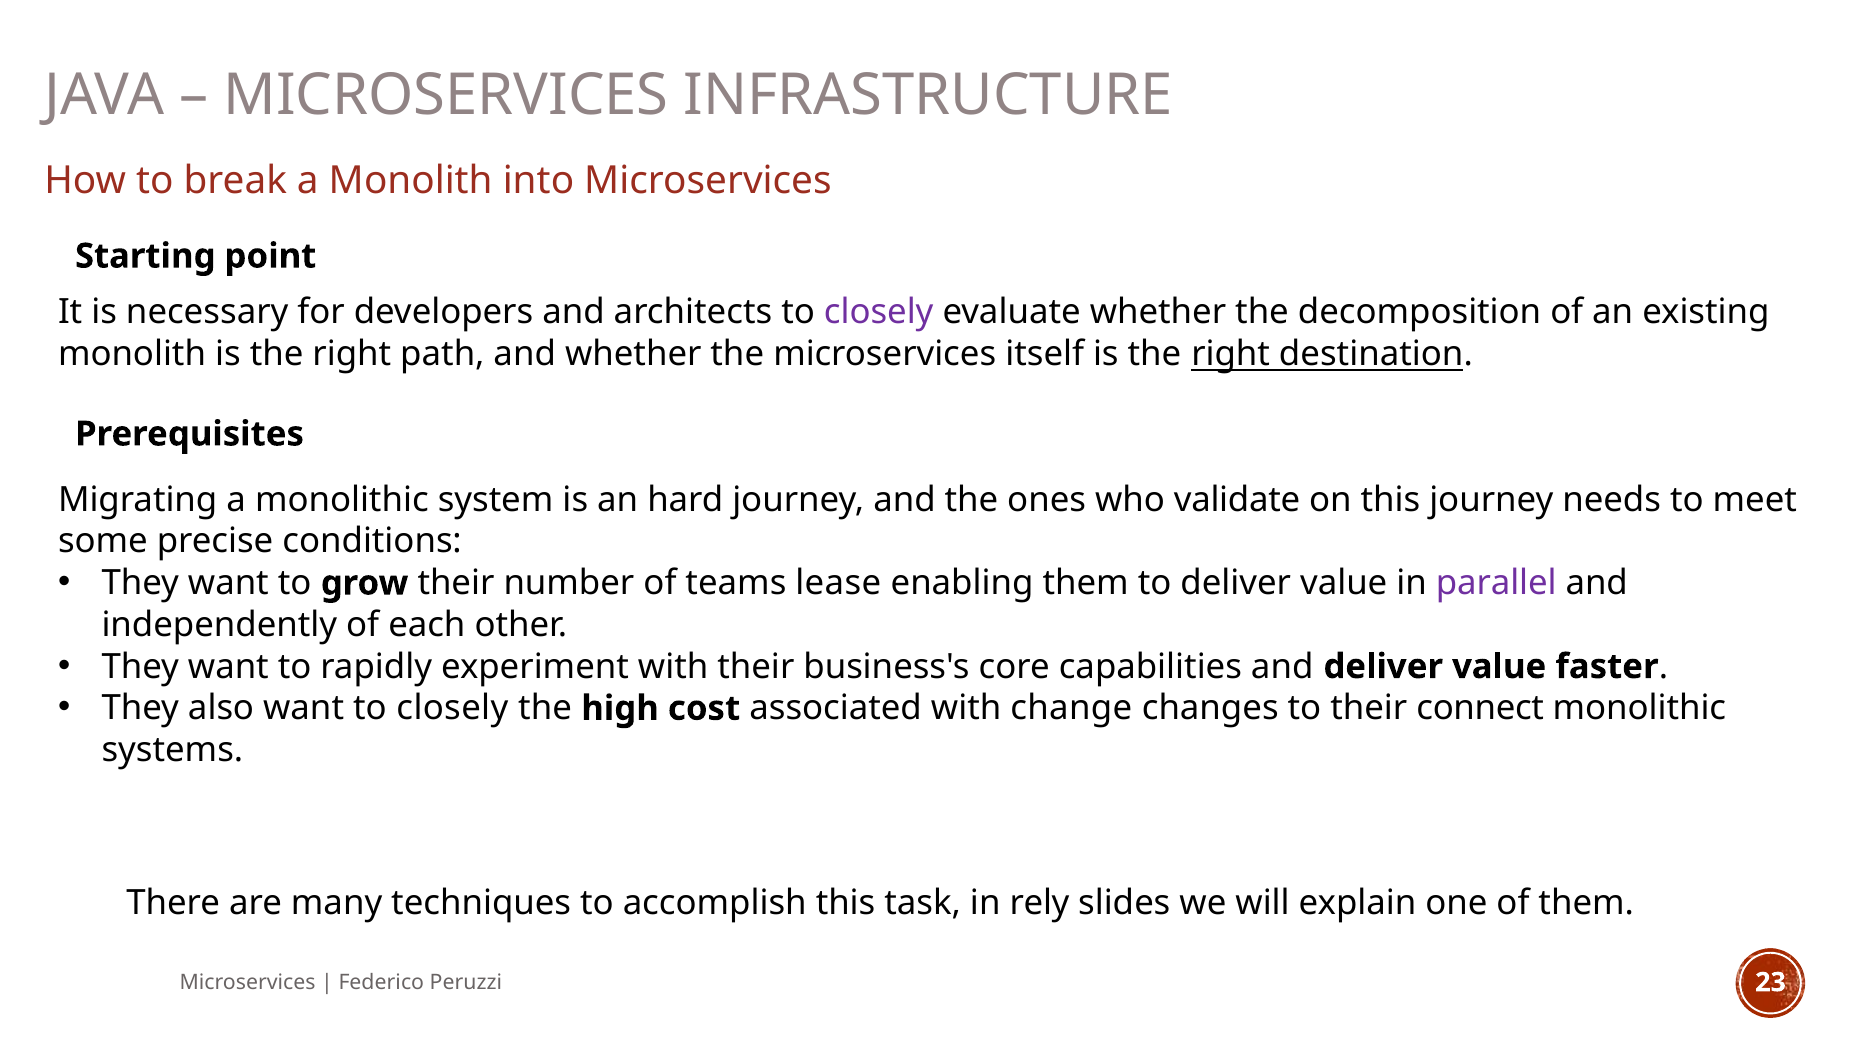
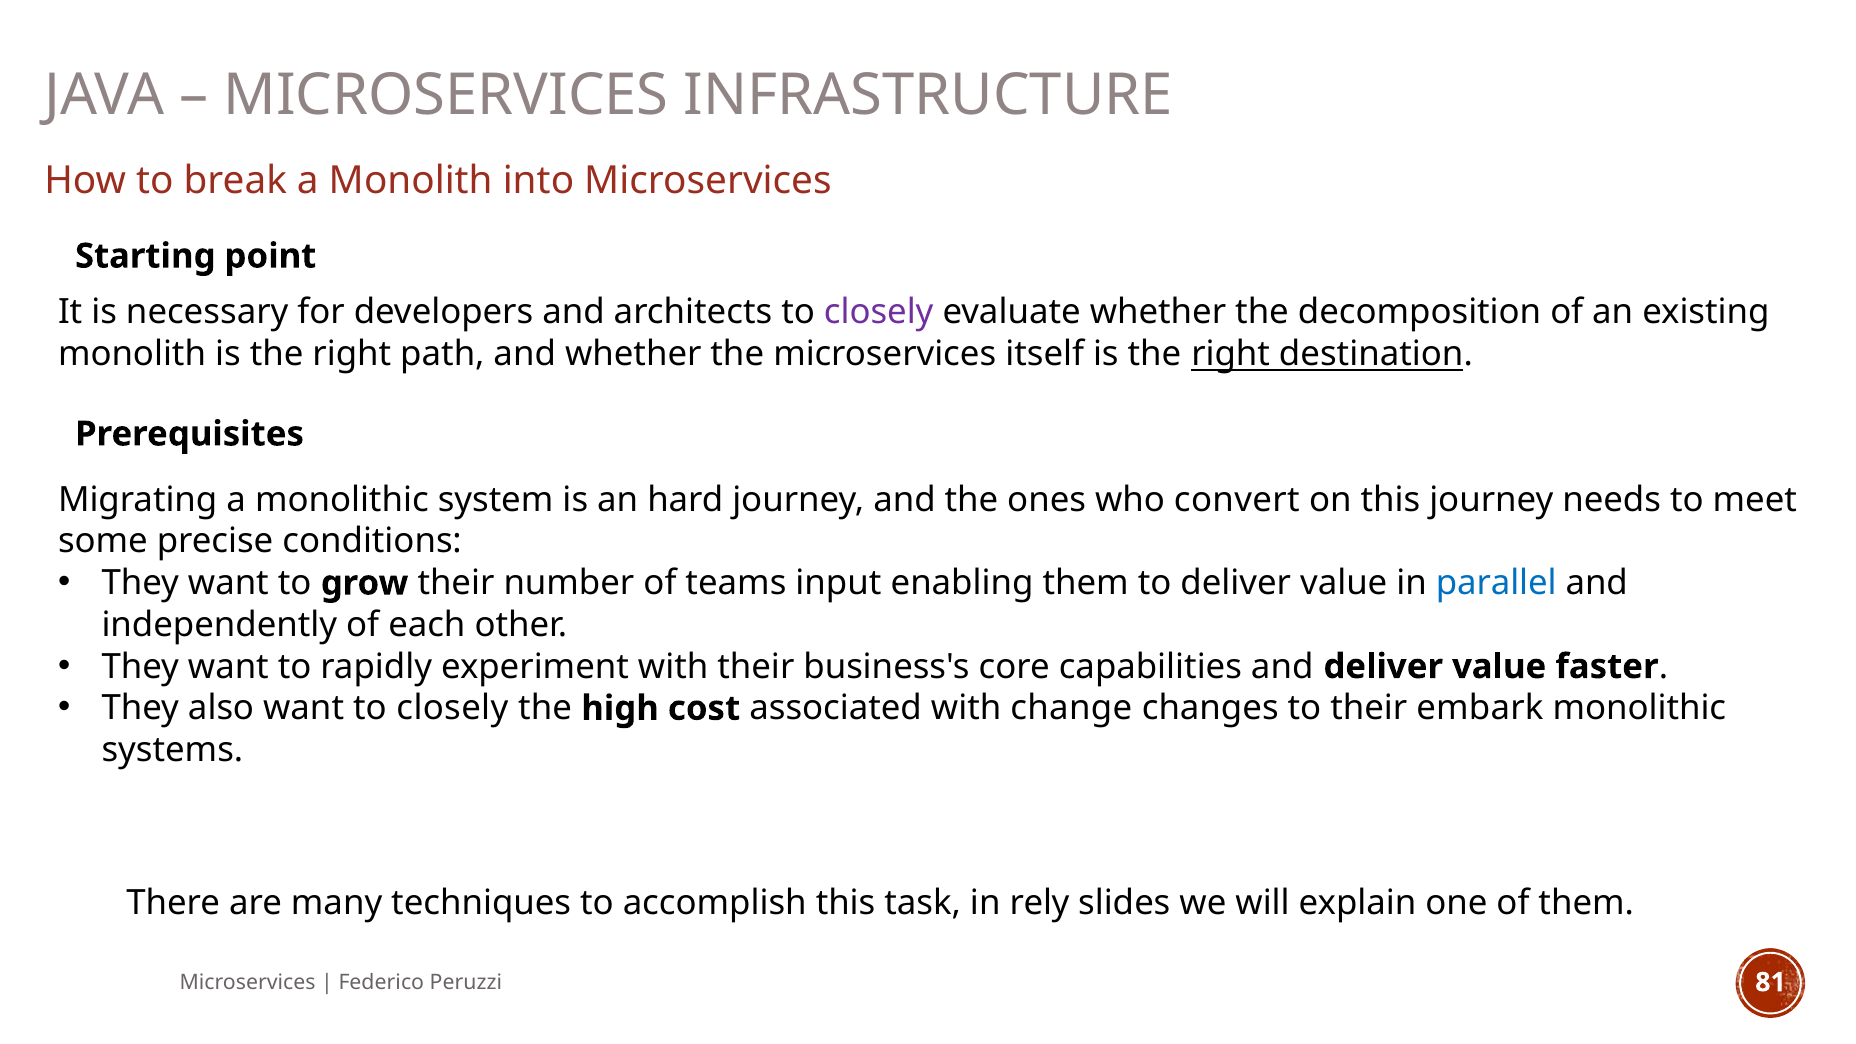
validate: validate -> convert (1237, 500)
lease: lease -> input (838, 583)
parallel colour: purple -> blue (1496, 583)
connect: connect -> embark (1480, 708)
23: 23 -> 81 (1771, 982)
